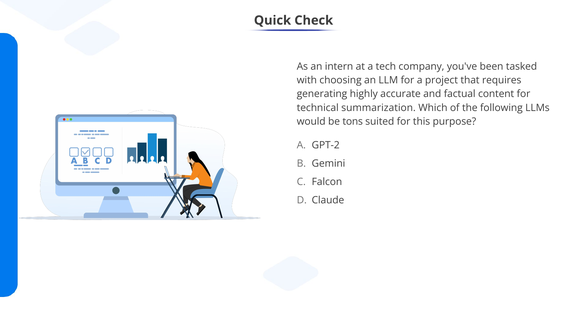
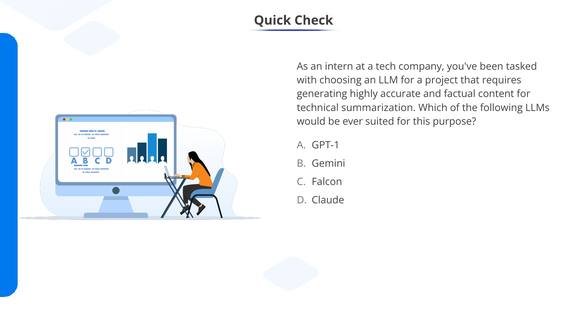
tons: tons -> ever (353, 122)
GPT-2: GPT-2 -> GPT-1 (326, 145)
